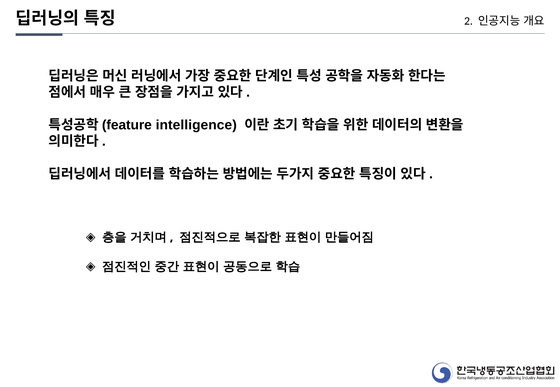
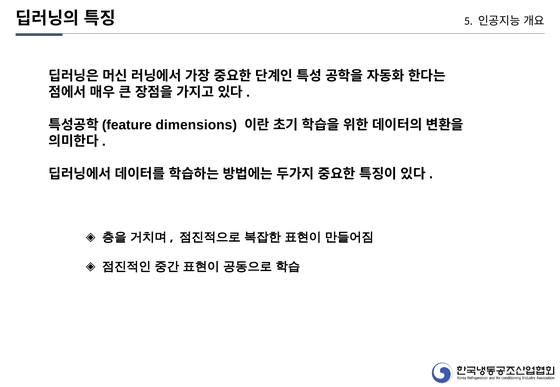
2: 2 -> 5 (468, 21)
intelligence: intelligence -> dimensions (196, 125)
